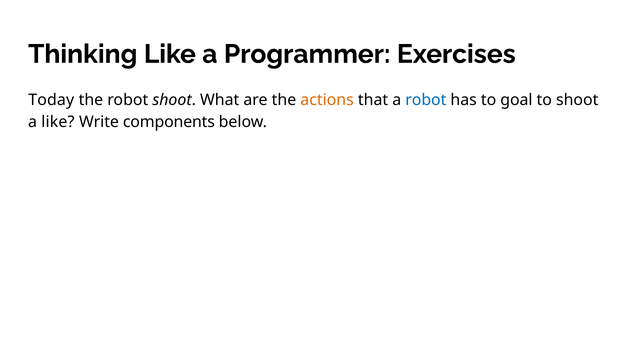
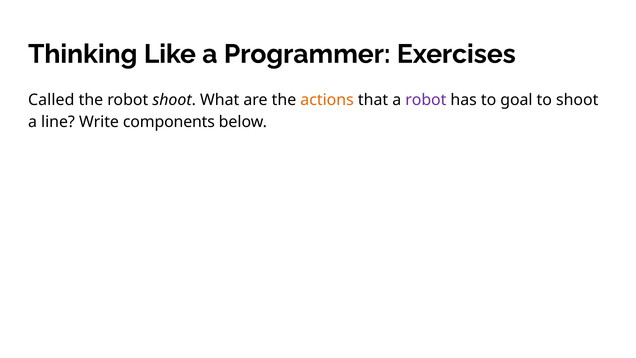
Today: Today -> Called (51, 100)
robot colour: blue -> purple (426, 100)
a like: like -> line (58, 122)
